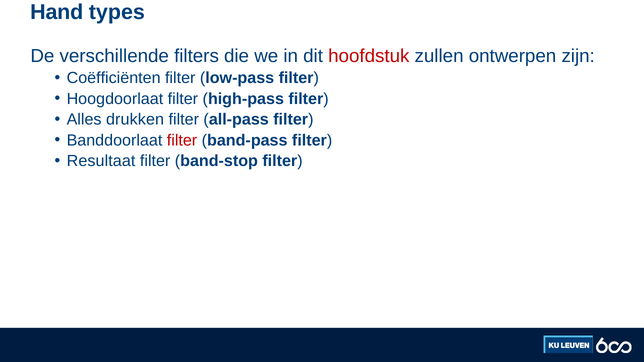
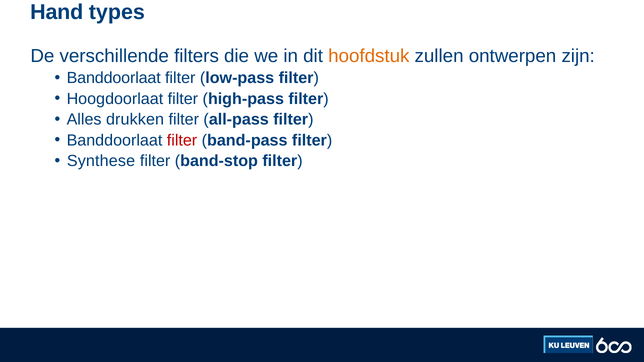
hoofdstuk colour: red -> orange (369, 56)
Coëfficiënten: Coëfficiënten -> Banddoorlaat (114, 78)
Resultaat: Resultaat -> Synthese (101, 161)
